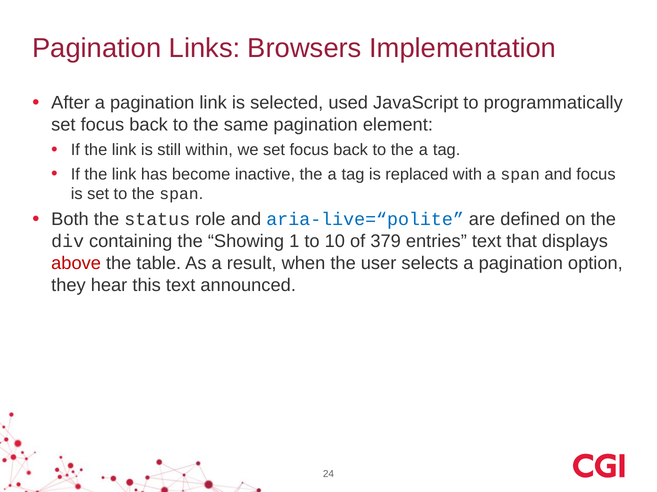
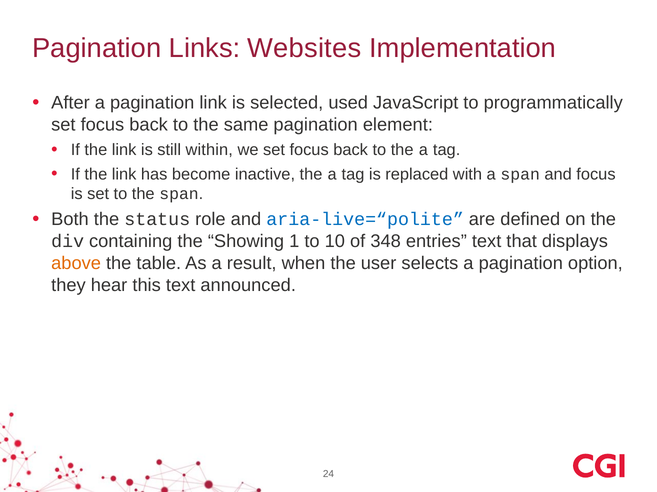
Browsers: Browsers -> Websites (304, 48)
379: 379 -> 348 (386, 242)
above colour: red -> orange (76, 264)
